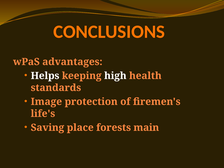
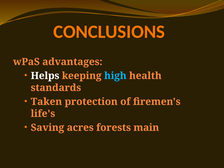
high colour: white -> light blue (115, 76)
Image: Image -> Taken (46, 102)
place: place -> acres (80, 128)
